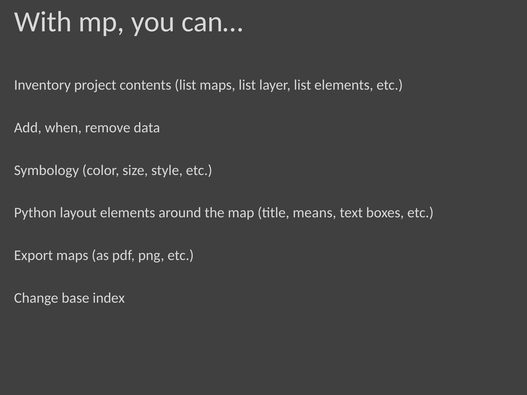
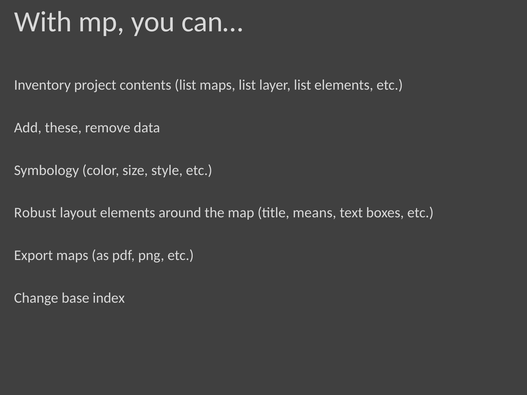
when: when -> these (63, 128)
Python: Python -> Robust (35, 213)
